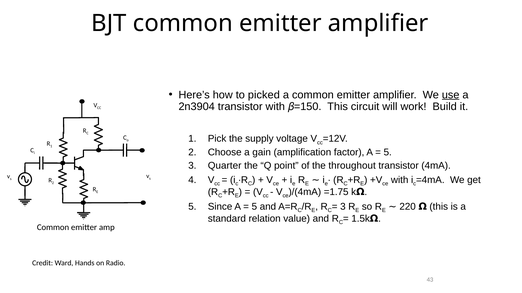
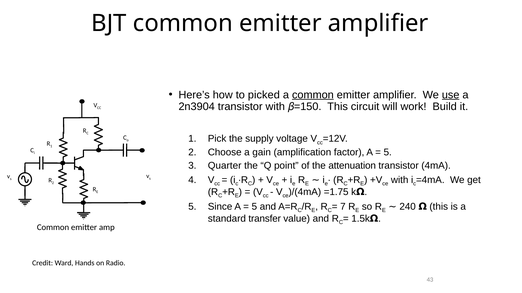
common underline: none -> present (313, 95)
throughout: throughout -> attenuation (352, 166)
3: 3 -> 7 (343, 207)
220: 220 -> 240 (408, 207)
relation: relation -> transfer (265, 219)
